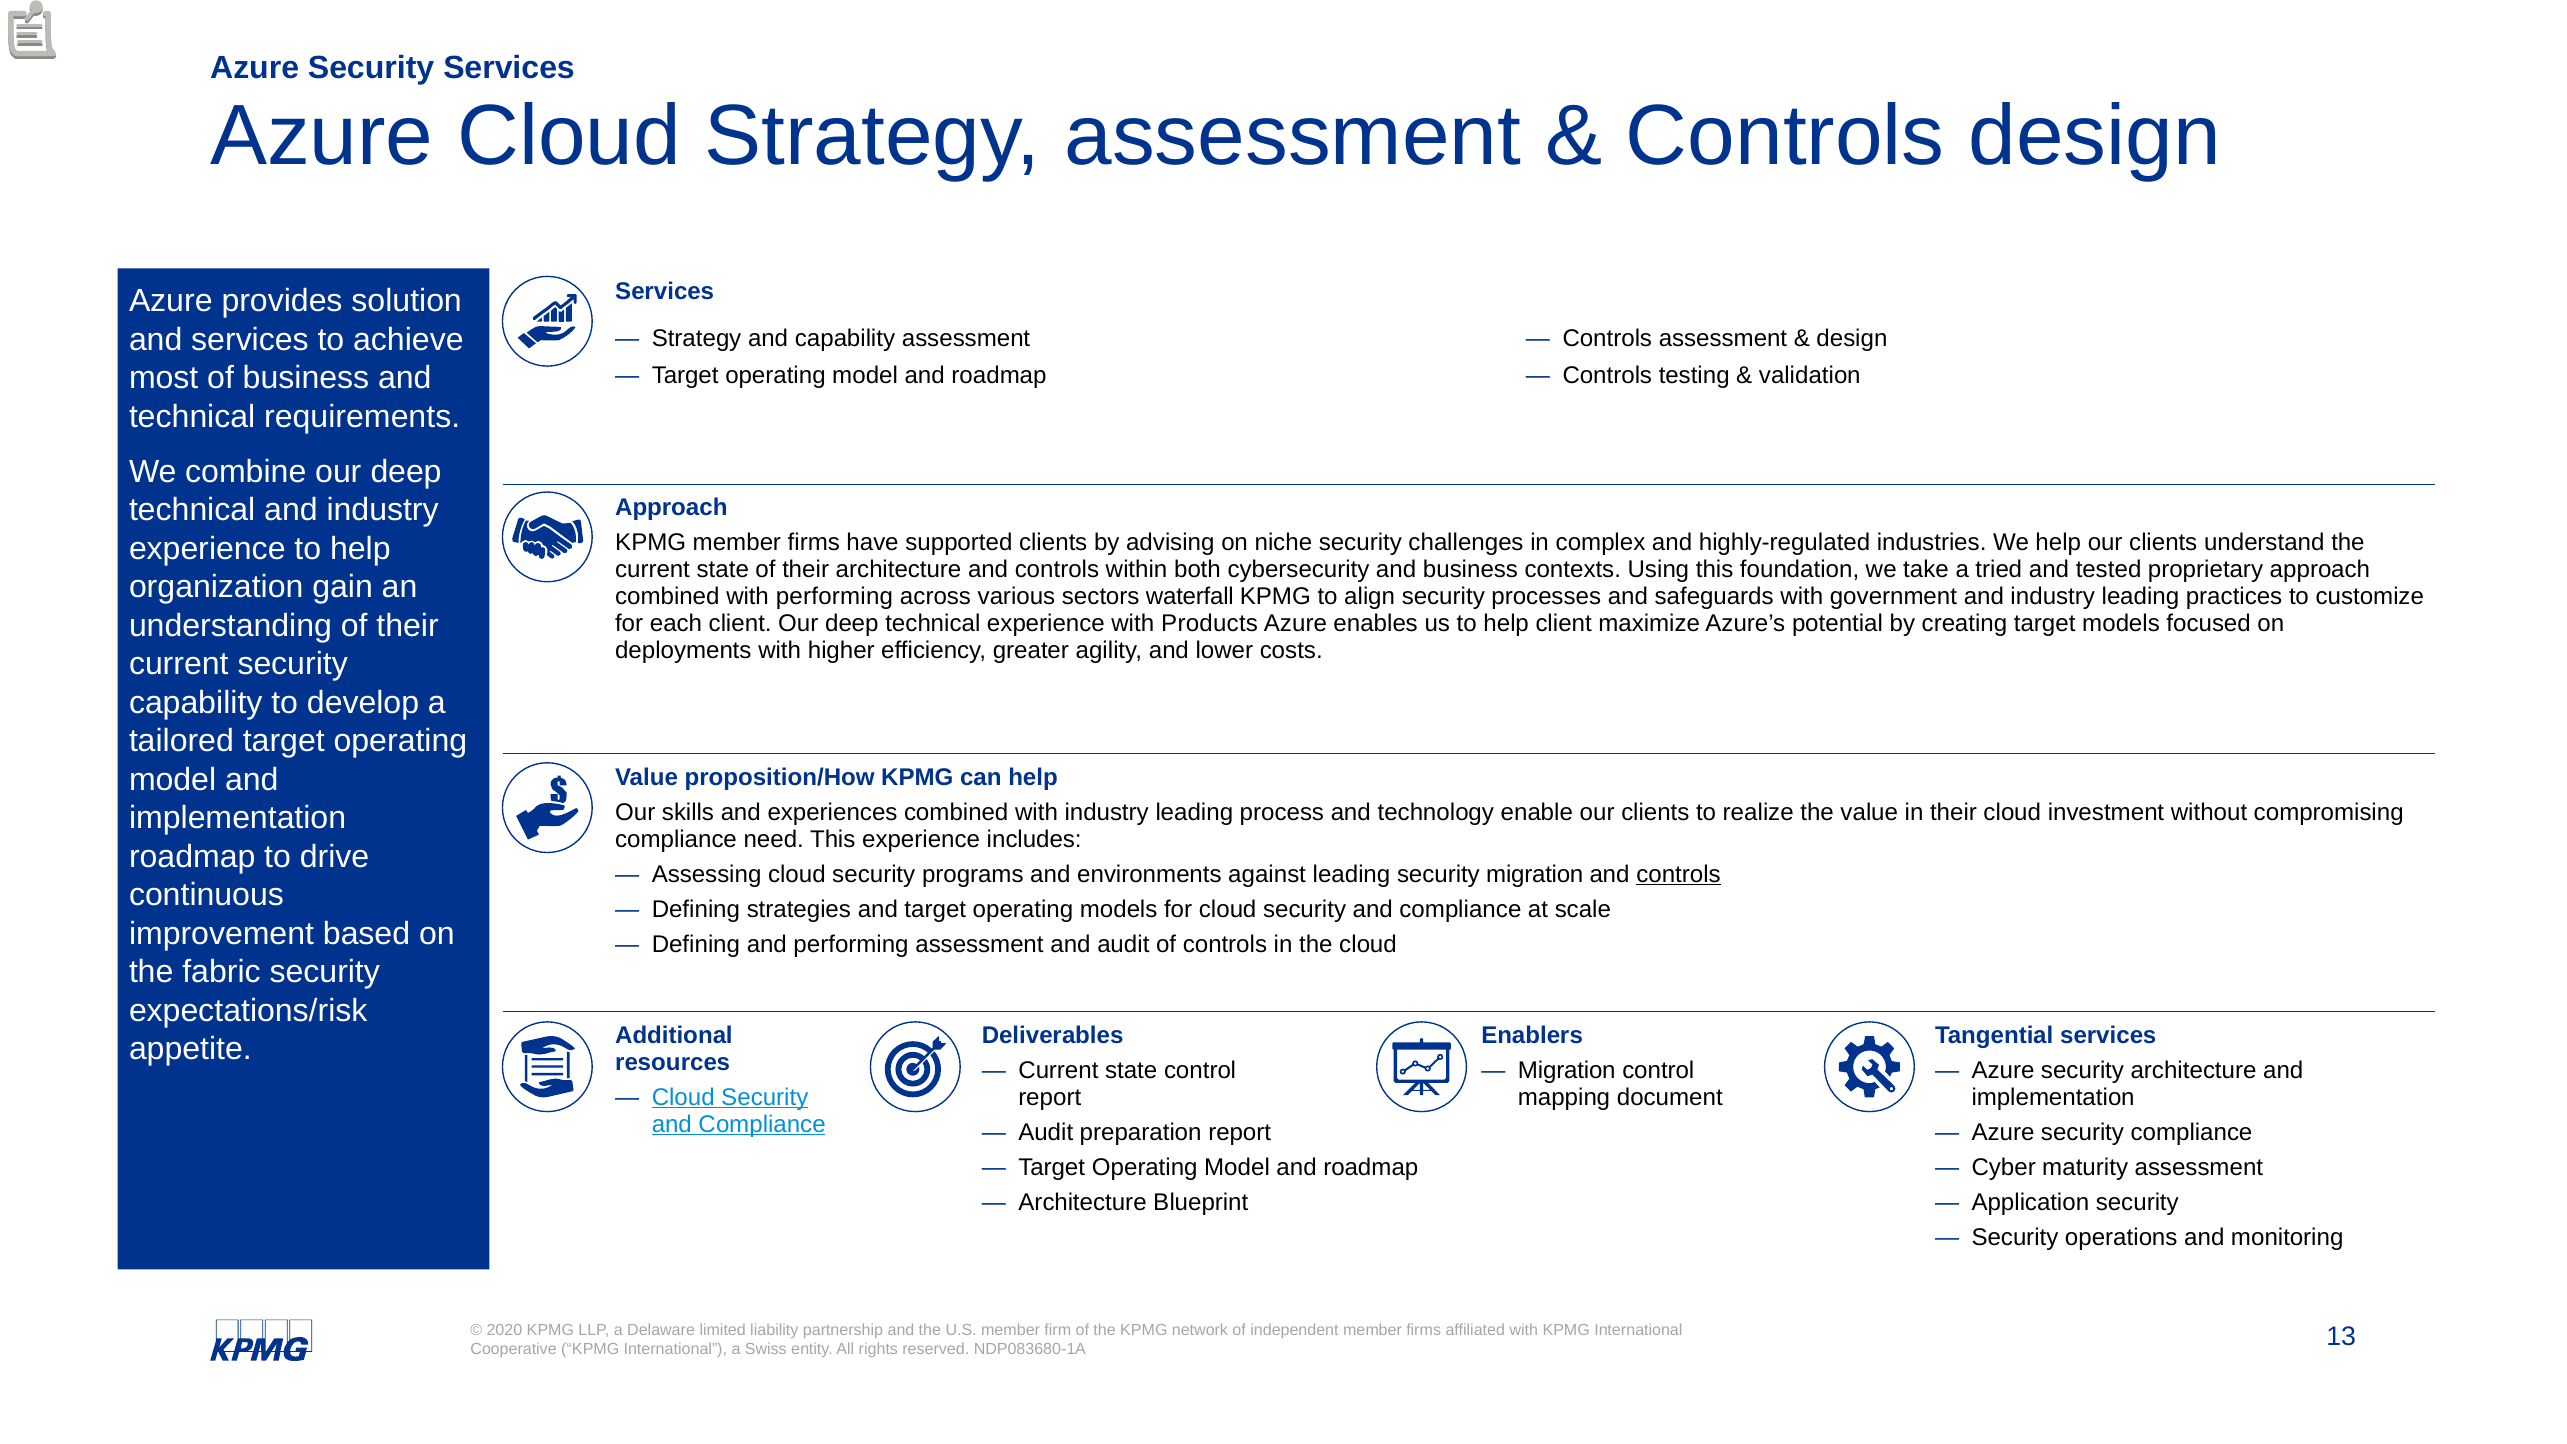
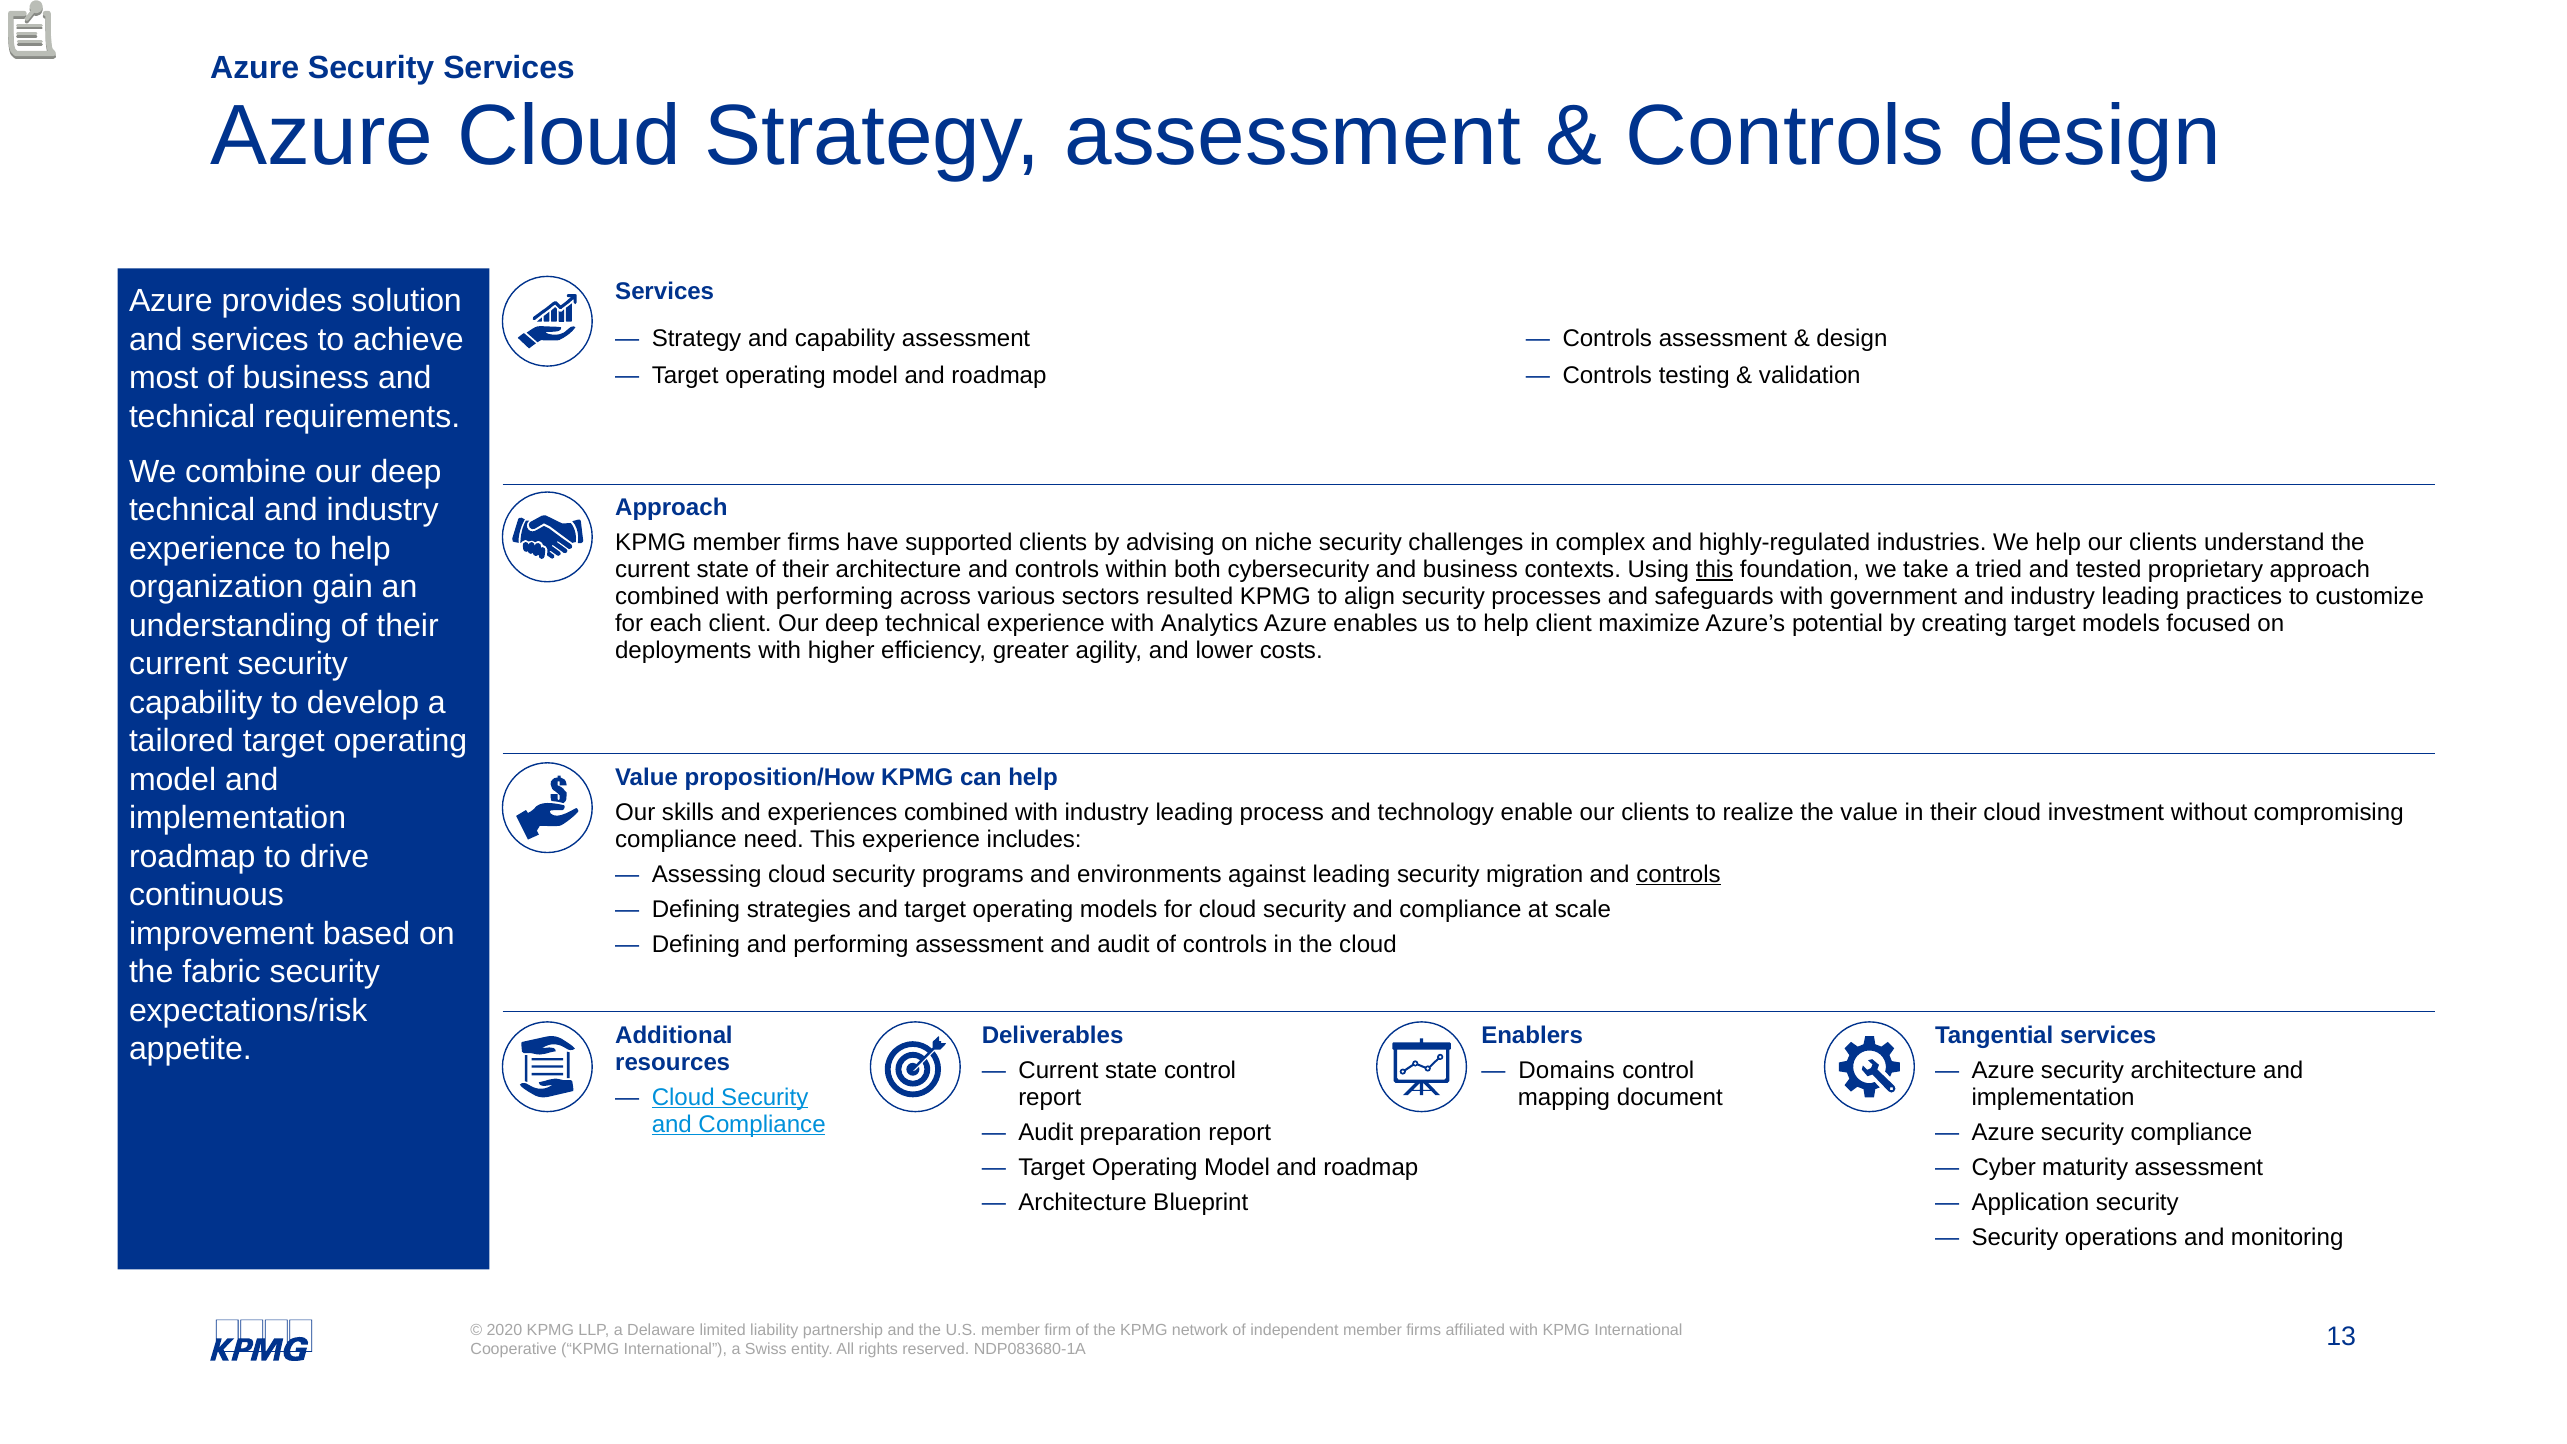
this underline: none -> present (1715, 570)
waterfall: waterfall -> resulted (1190, 597)
Products: Products -> Analytics (1210, 624)
Migration: Migration -> Domains (1567, 1070)
